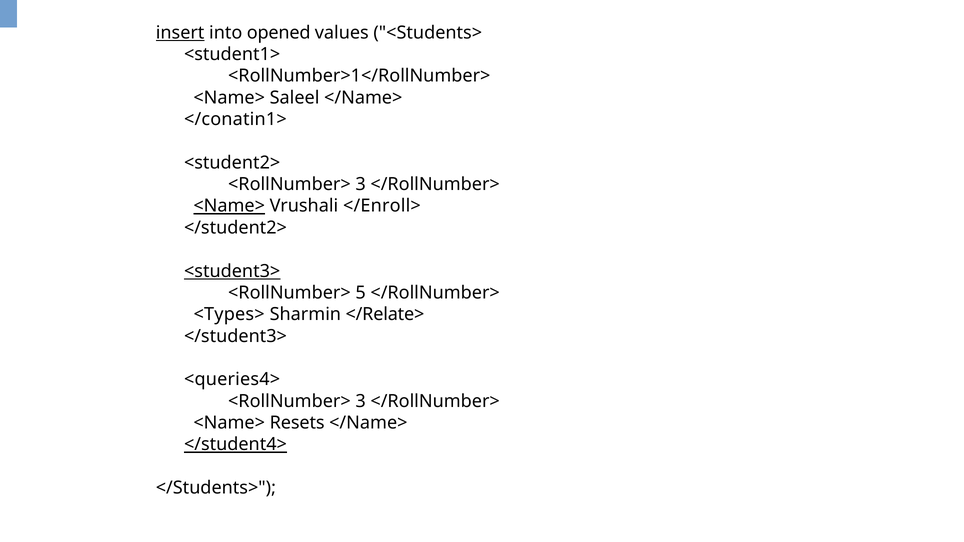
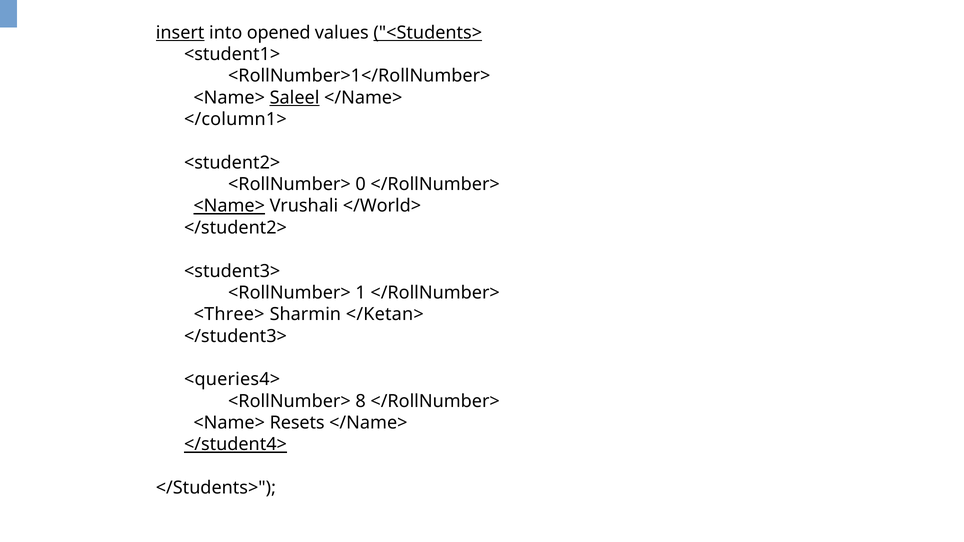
<Students> underline: none -> present (428, 33)
Saleel underline: none -> present (295, 98)
</conatin1>: </conatin1> -> </column1> (235, 119)
3: 3 -> 0 (361, 184)
</Enroll>: </Enroll> -> </World> (382, 206)
<student3> underline: present -> none (232, 271)
5: 5 -> 1 (361, 293)
<Types>: <Types> -> <Three> (229, 315)
</Relate>: </Relate> -> </Ketan> (385, 315)
3: 3 -> 8 (361, 401)
